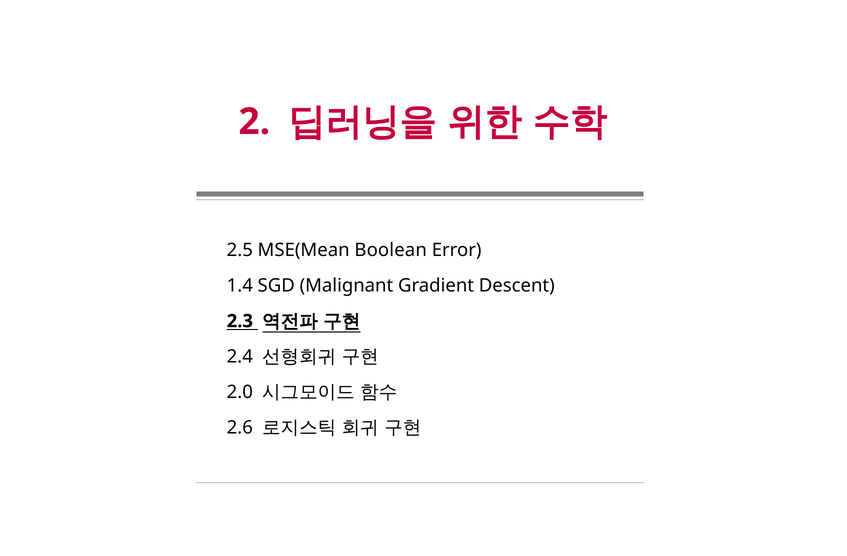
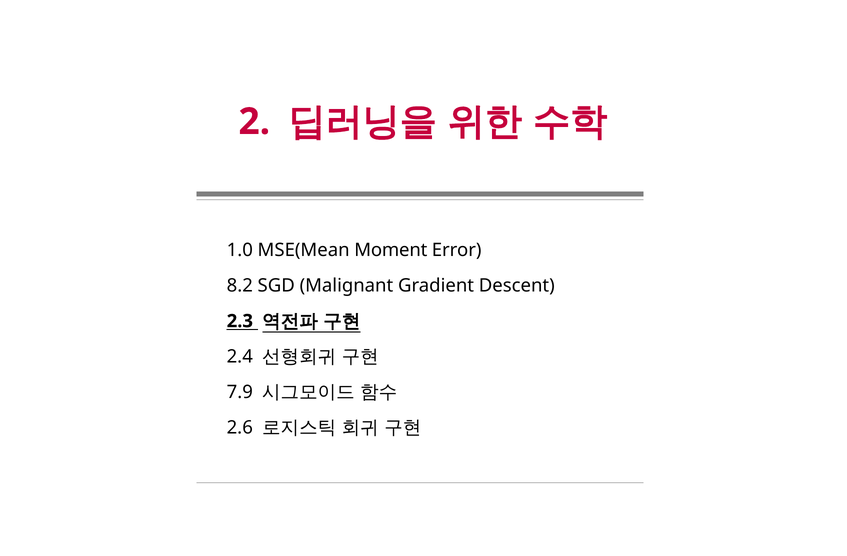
2.5: 2.5 -> 1.0 (240, 250)
Boolean: Boolean -> Moment (391, 250)
1.4: 1.4 -> 8.2 (240, 286)
2.0: 2.0 -> 7.9 (240, 392)
